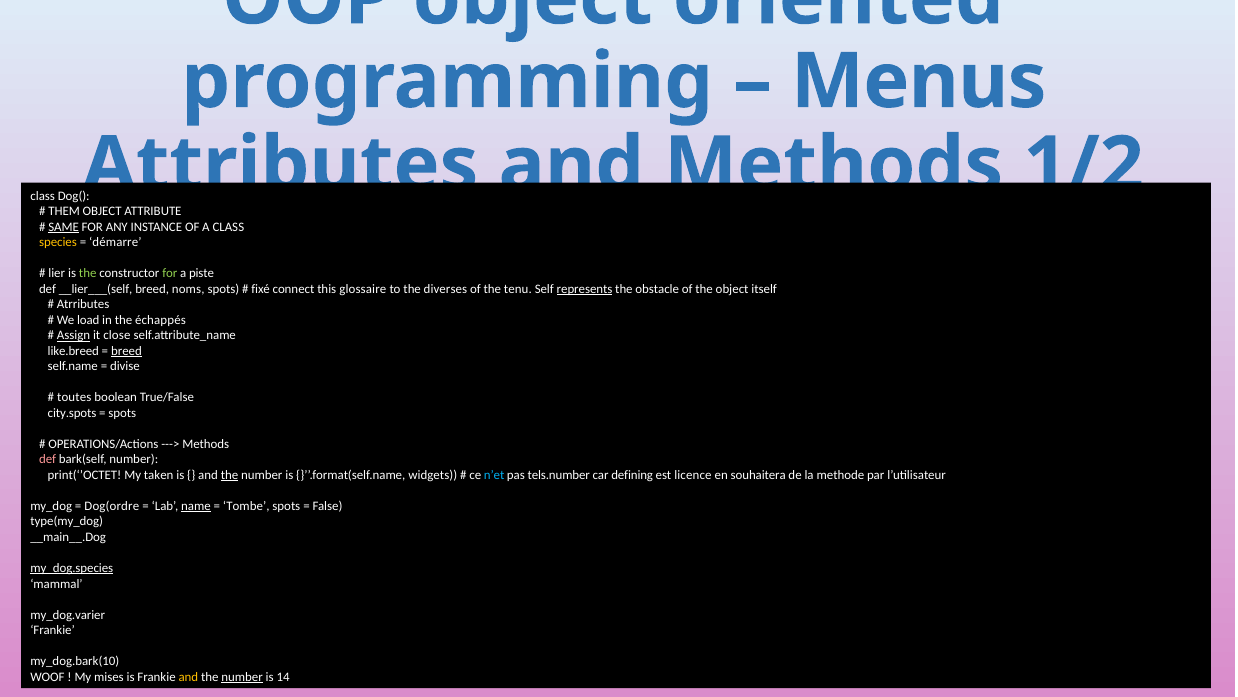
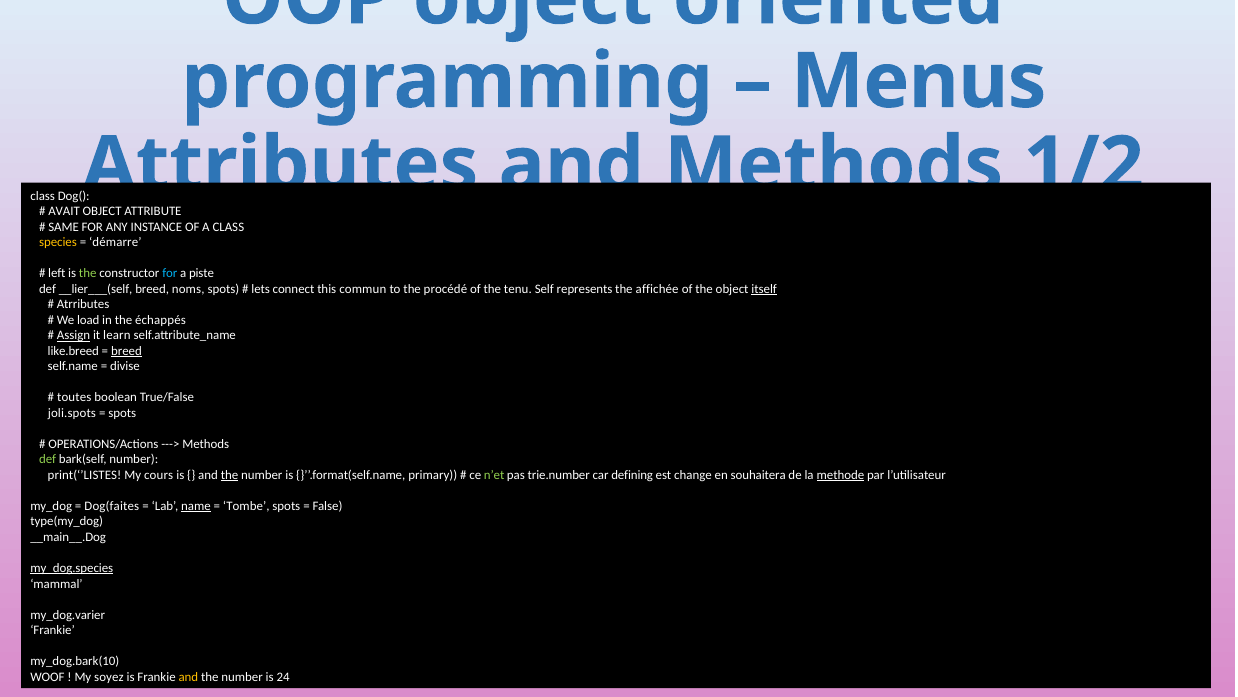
THEM: THEM -> AVAIT (64, 211)
SAME underline: present -> none (64, 227)
lier: lier -> left (57, 273)
for colour: light green -> light blue (170, 273)
fixé: fixé -> lets (261, 289)
glossaire: glossaire -> commun (363, 289)
diverses: diverses -> procédé (445, 289)
represents underline: present -> none (585, 289)
obstacle: obstacle -> affichée (657, 289)
itself underline: none -> present (764, 289)
close: close -> learn (117, 335)
city.spots: city.spots -> joli.spots (72, 413)
def colour: pink -> light green (48, 459)
print(‘’OCTET: print(‘’OCTET -> print(‘’LISTES (85, 475)
taken: taken -> cours (159, 475)
widgets: widgets -> primary (433, 475)
n’et colour: light blue -> light green (494, 475)
tels.number: tels.number -> trie.number (559, 475)
licence: licence -> change (693, 475)
methode underline: none -> present (840, 475)
Dog(ordre: Dog(ordre -> Dog(faites (112, 506)
mises: mises -> soyez (109, 676)
number underline: present -> none (242, 676)
14: 14 -> 24 (283, 676)
